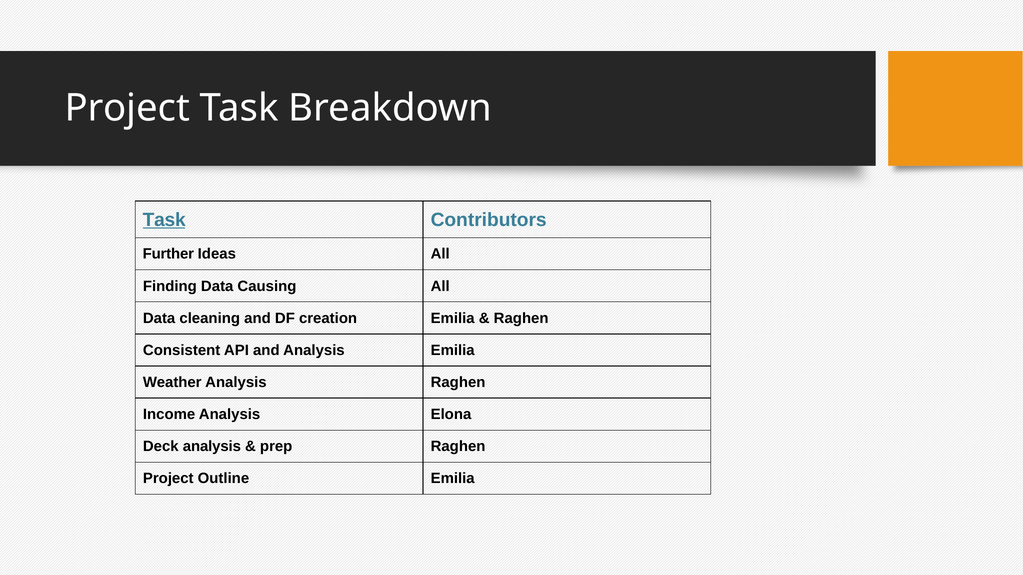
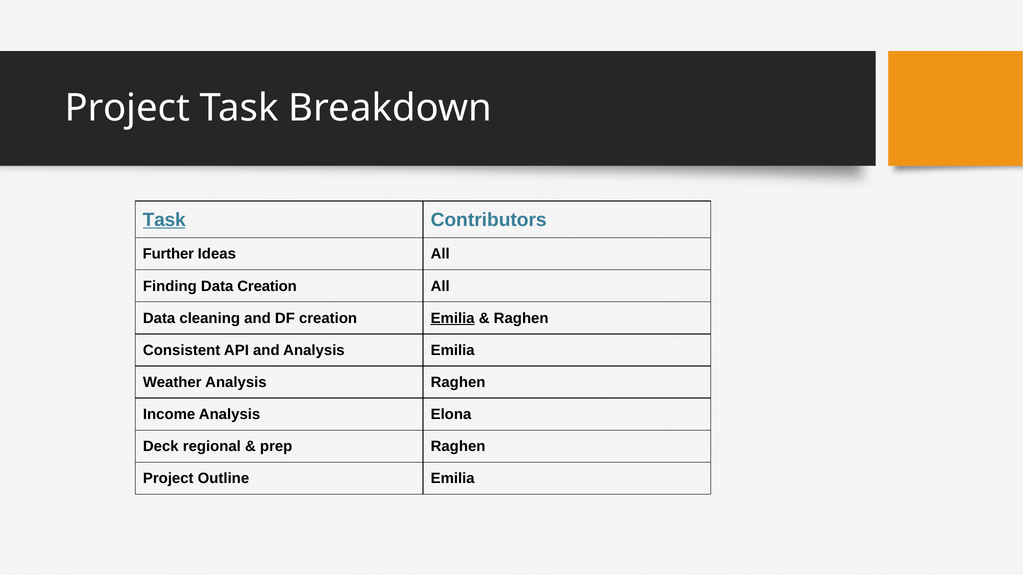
Data Causing: Causing -> Creation (267, 286)
Emilia underline: none -> present (453, 318)
Deck analysis: analysis -> regional (212, 447)
